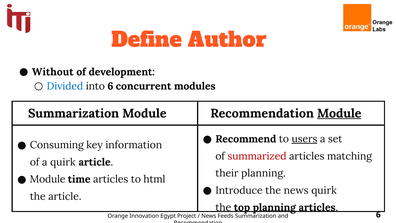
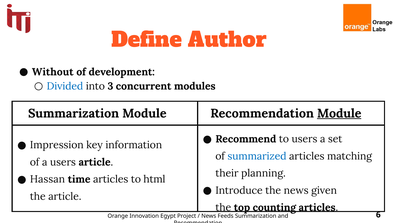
into 6: 6 -> 3 (110, 86)
users underline: present -> none (304, 139)
Consuming: Consuming -> Impression (57, 145)
summarized colour: red -> blue (257, 156)
a quirk: quirk -> users (63, 162)
Module: Module -> Hassan (47, 179)
news quirk: quirk -> given (324, 190)
top planning: planning -> counting (274, 207)
